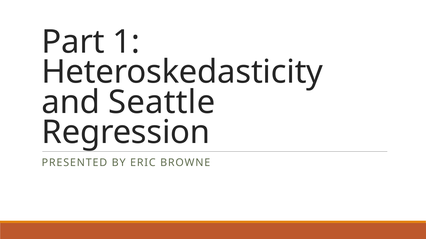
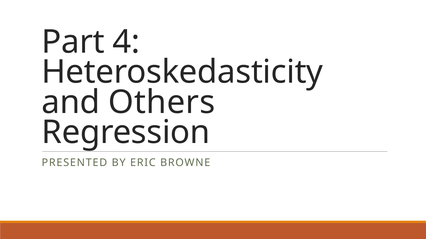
1: 1 -> 4 (126, 42)
Seattle: Seattle -> Others (162, 102)
